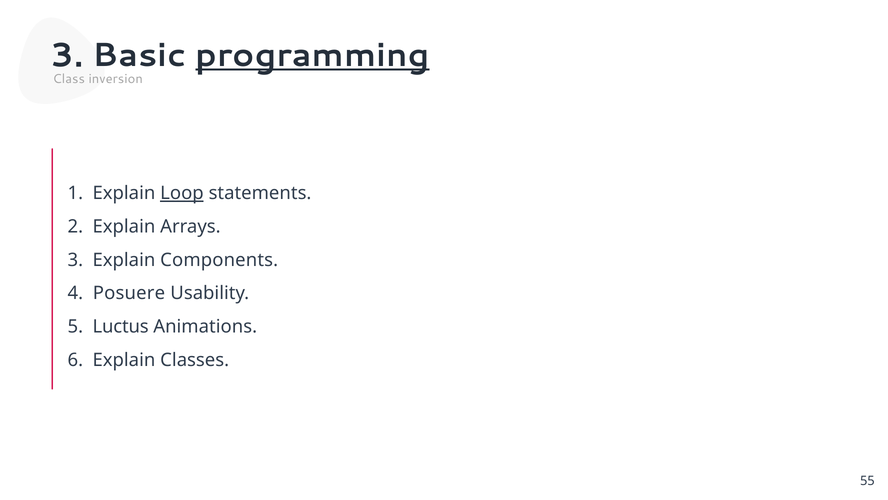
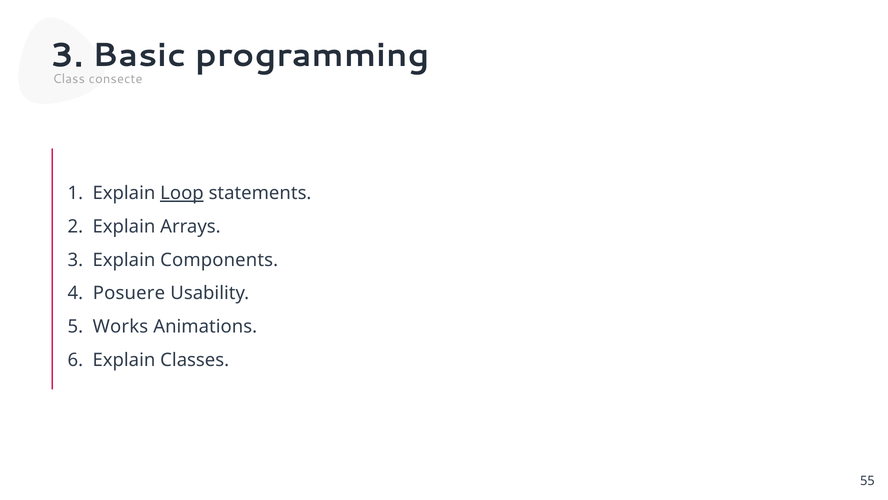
programming underline: present -> none (312, 55)
inversion: inversion -> consecte (116, 79)
Luctus: Luctus -> Works (120, 326)
